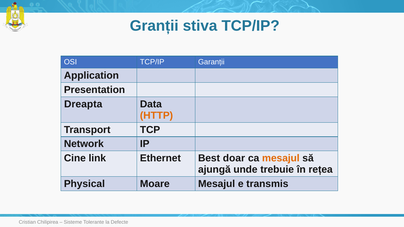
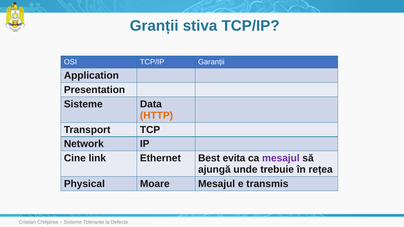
Dreapta: Dreapta -> Sisteme (83, 104)
doar: doar -> evita (234, 158)
mesajul colour: orange -> purple (281, 158)
